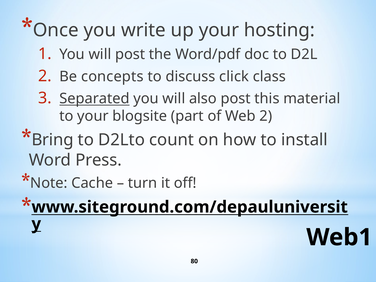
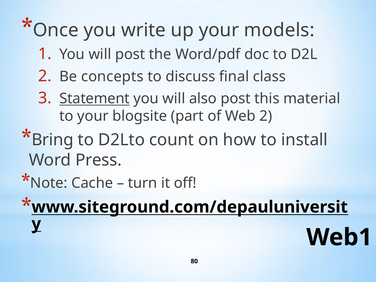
hosting: hosting -> models (279, 30)
click: click -> final (234, 76)
Separated: Separated -> Statement (95, 99)
